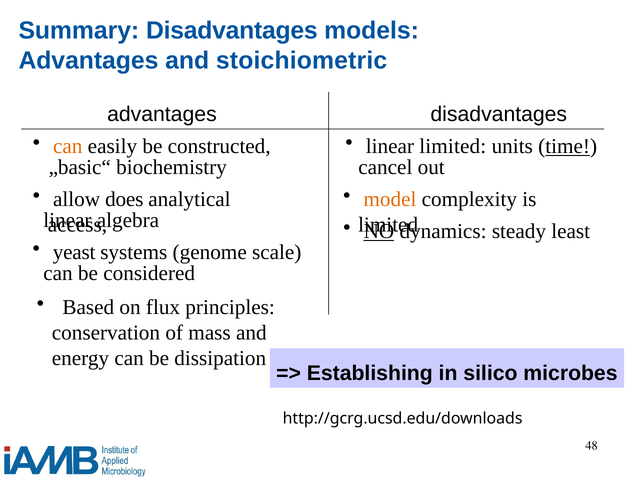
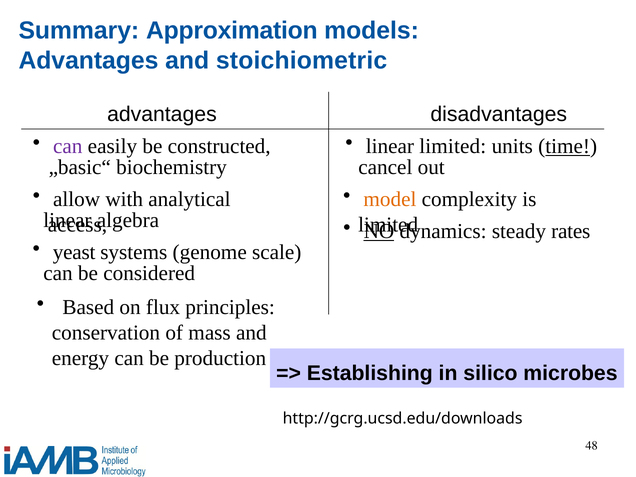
Summary Disadvantages: Disadvantages -> Approximation (232, 31)
can colour: orange -> purple (68, 146)
does: does -> with (124, 199)
least: least -> rates (571, 231)
dissipation: dissipation -> production (220, 358)
